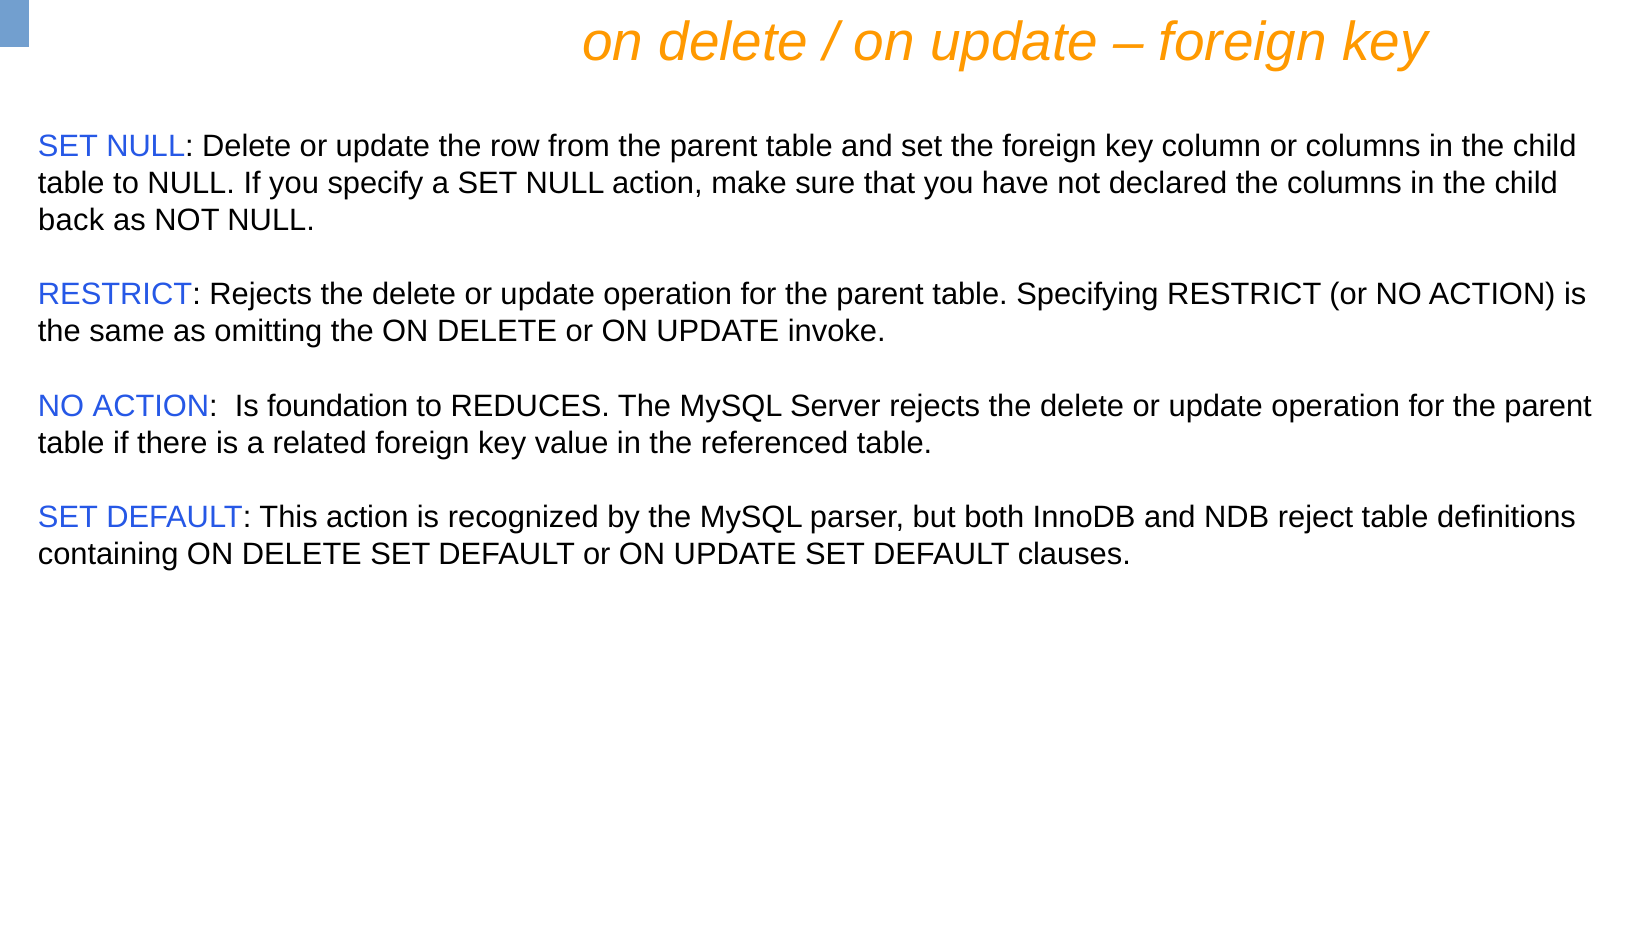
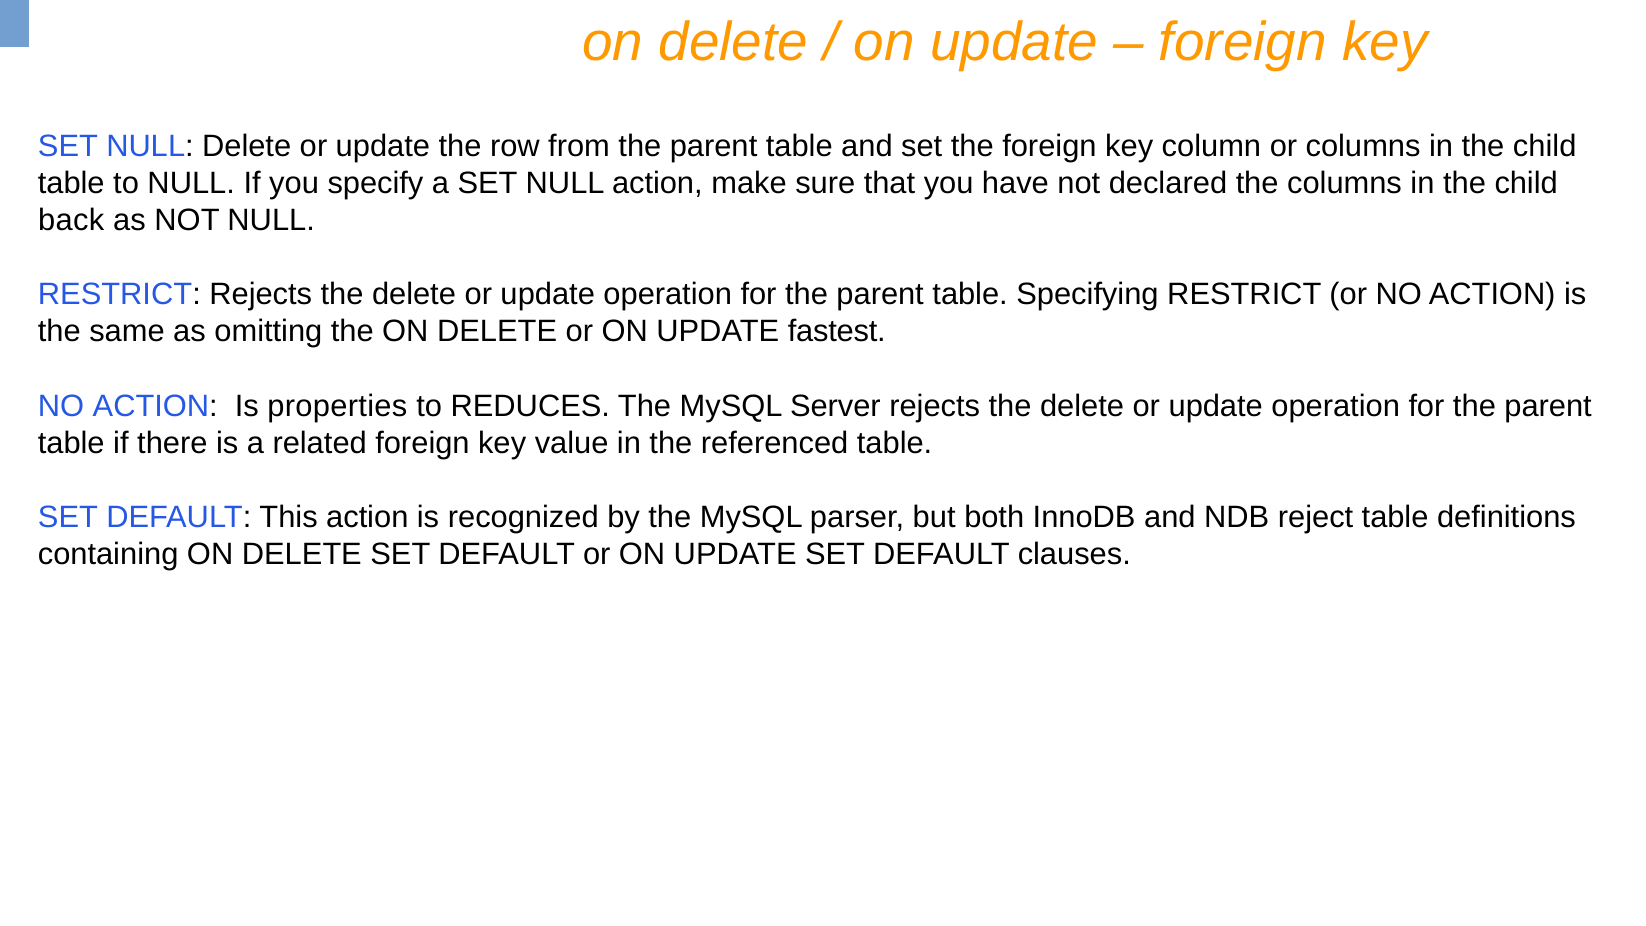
invoke: invoke -> fastest (837, 332)
foundation: foundation -> properties (337, 406)
